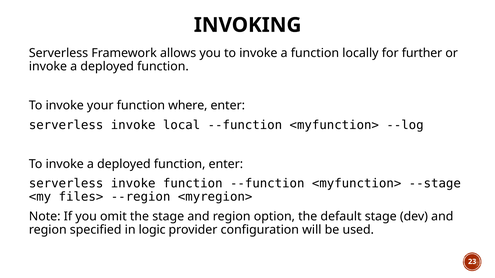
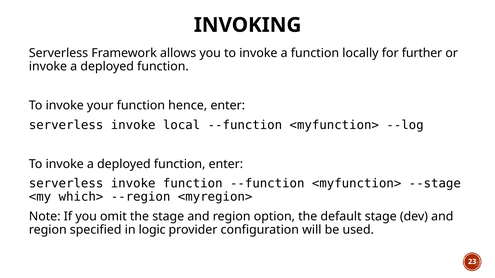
where: where -> hence (188, 106)
files>: files> -> which> (81, 197)
